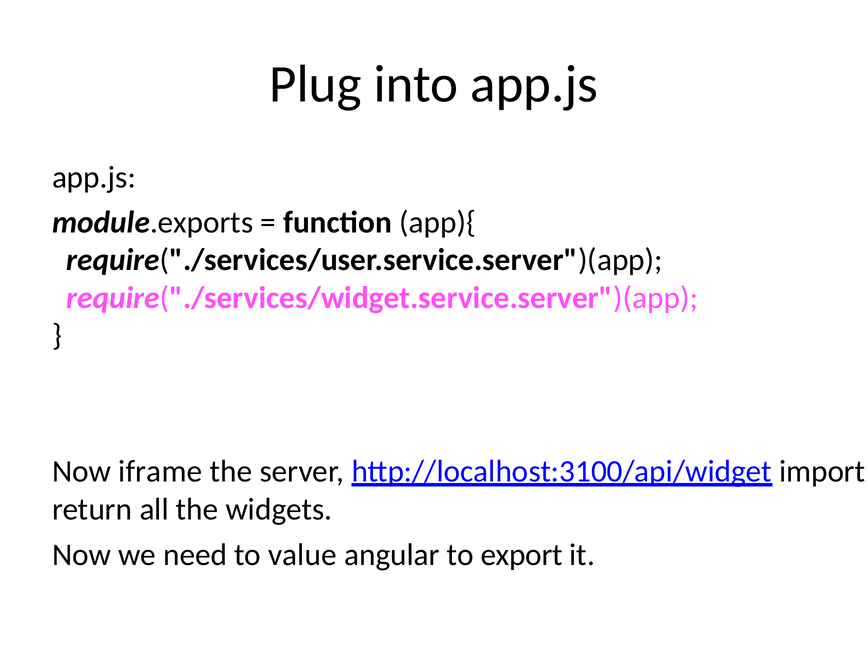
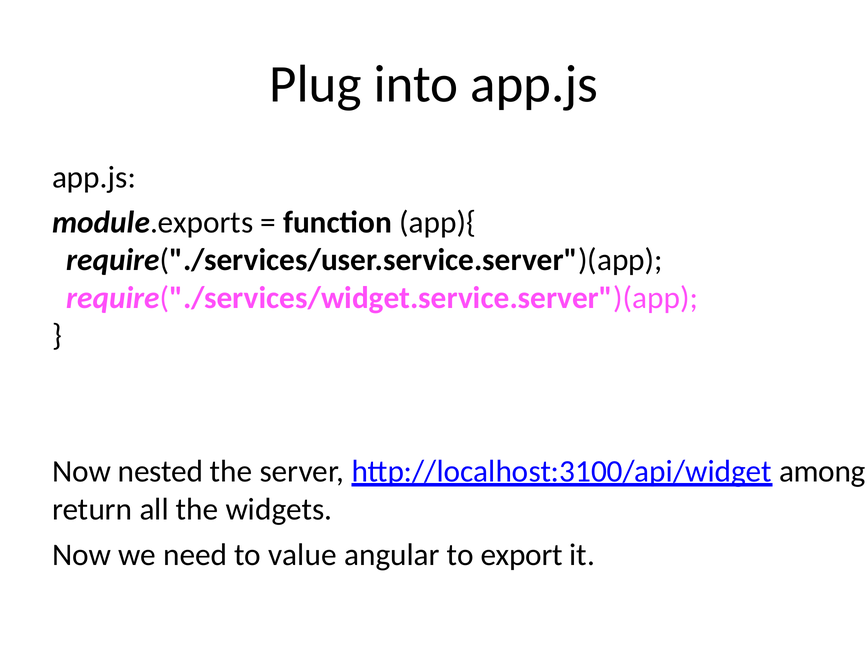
iframe: iframe -> nested (161, 471)
import: import -> among (822, 471)
